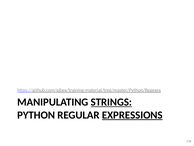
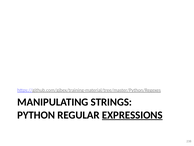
STRINGS underline: present -> none (111, 102)
